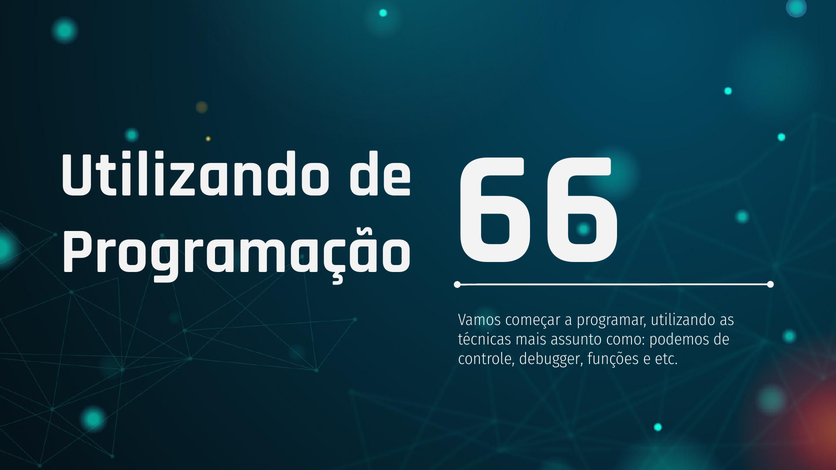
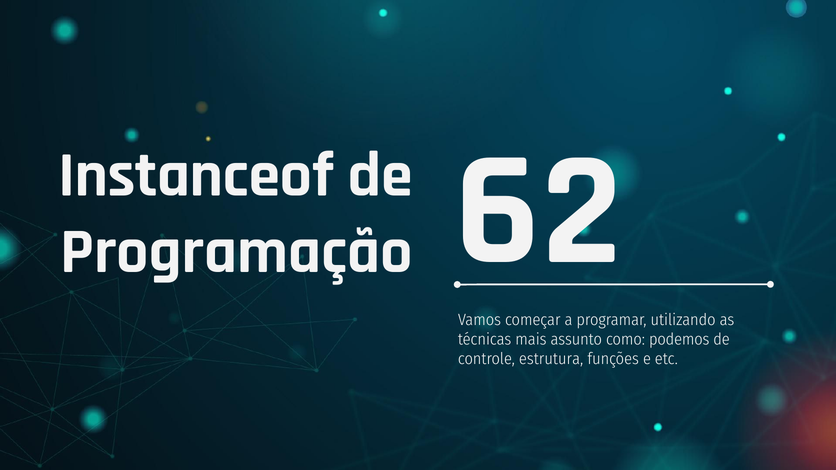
Utilizando: Utilizando -> Instanceof (196, 175)
66: 66 -> 62 (538, 209)
debugger: debugger -> estrutura (551, 359)
